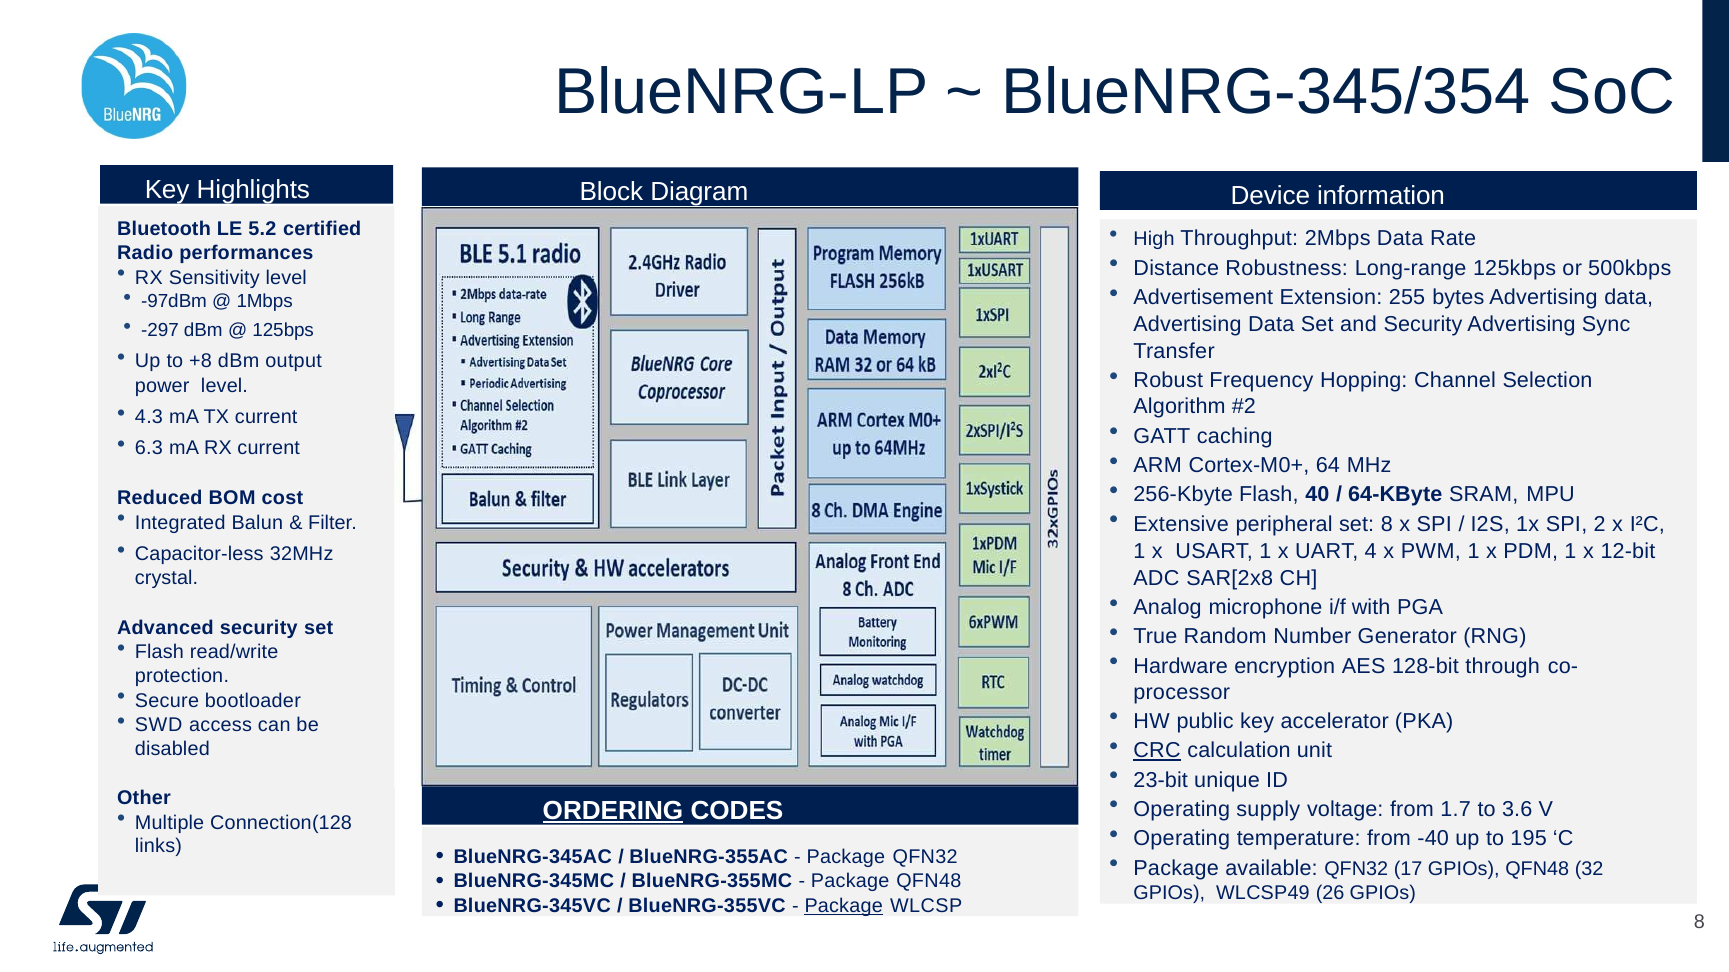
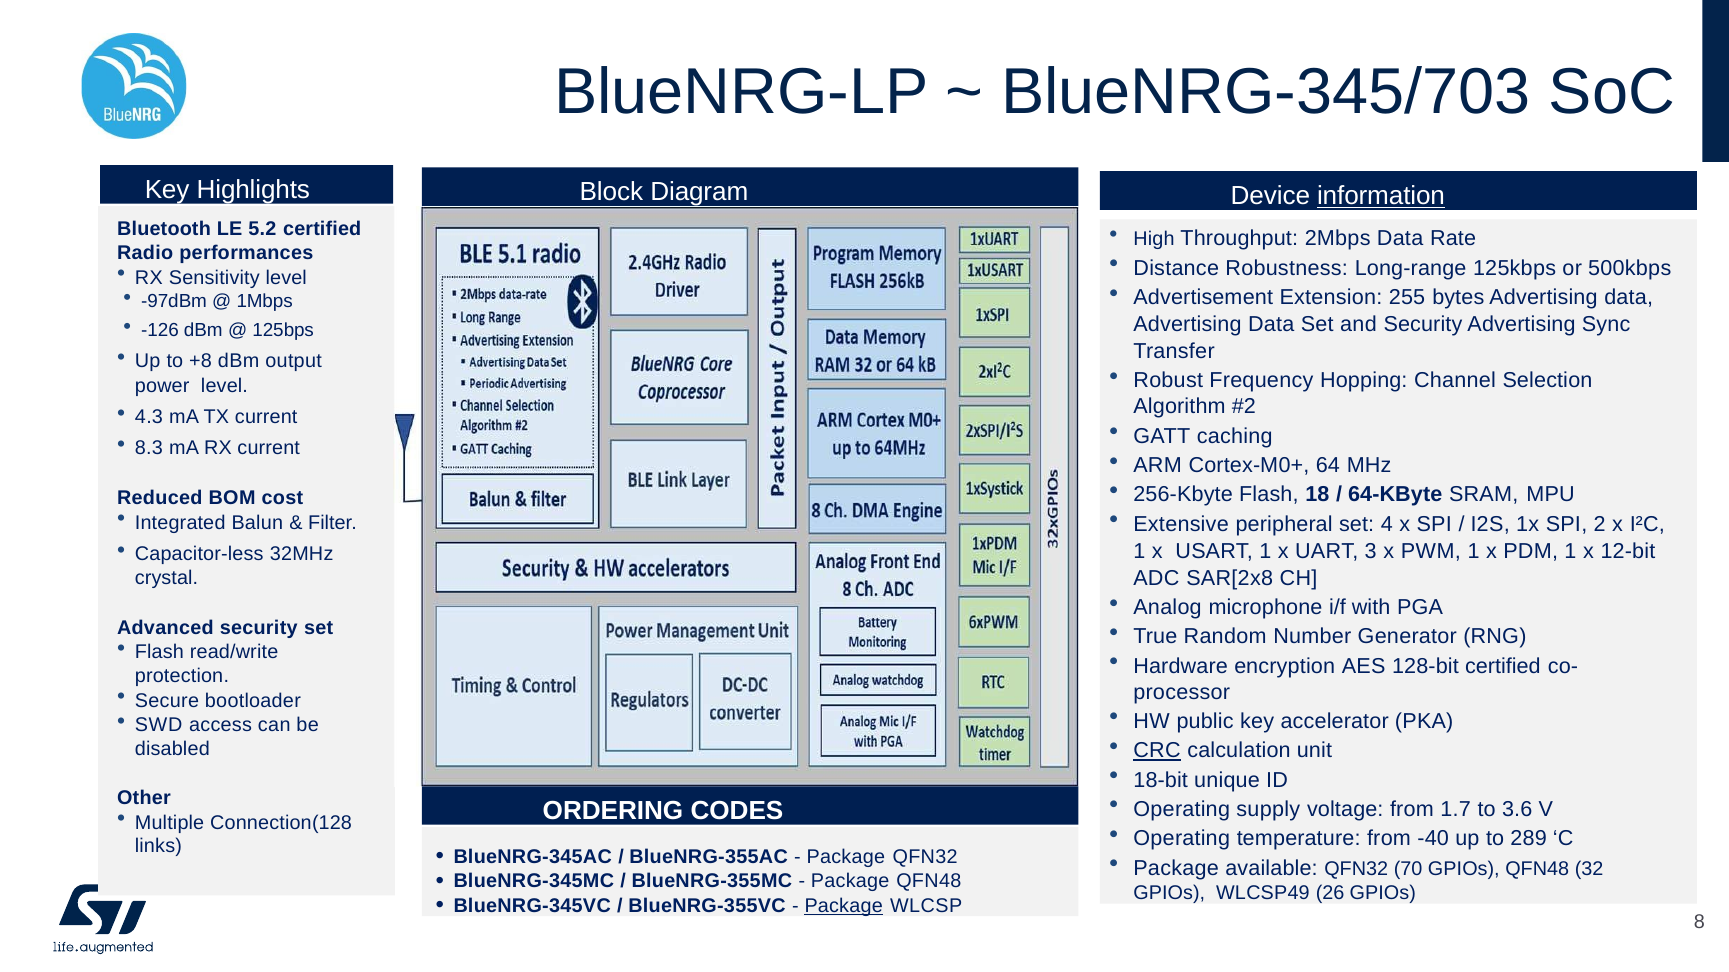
BlueNRG-345/354: BlueNRG-345/354 -> BlueNRG-345/703 (1266, 92)
information underline: none -> present (1381, 196)
-297: -297 -> -126 (160, 331)
6.3: 6.3 -> 8.3 (149, 448)
40: 40 -> 18 (1317, 495)
set 8: 8 -> 4 (1387, 524)
4: 4 -> 3 (1371, 551)
128-bit through: through -> certified (1503, 667)
23-bit: 23-bit -> 18-bit (1161, 780)
ORDERING underline: present -> none (613, 811)
195: 195 -> 289 (1529, 839)
17: 17 -> 70 (1408, 869)
